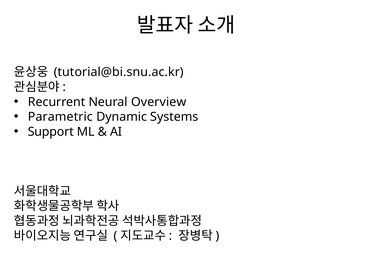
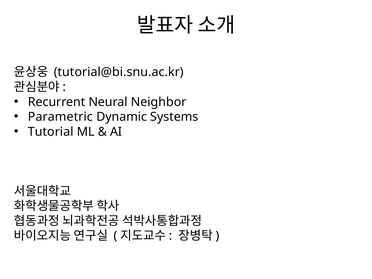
Overview: Overview -> Neighbor (159, 102)
Support: Support -> Tutorial (51, 132)
